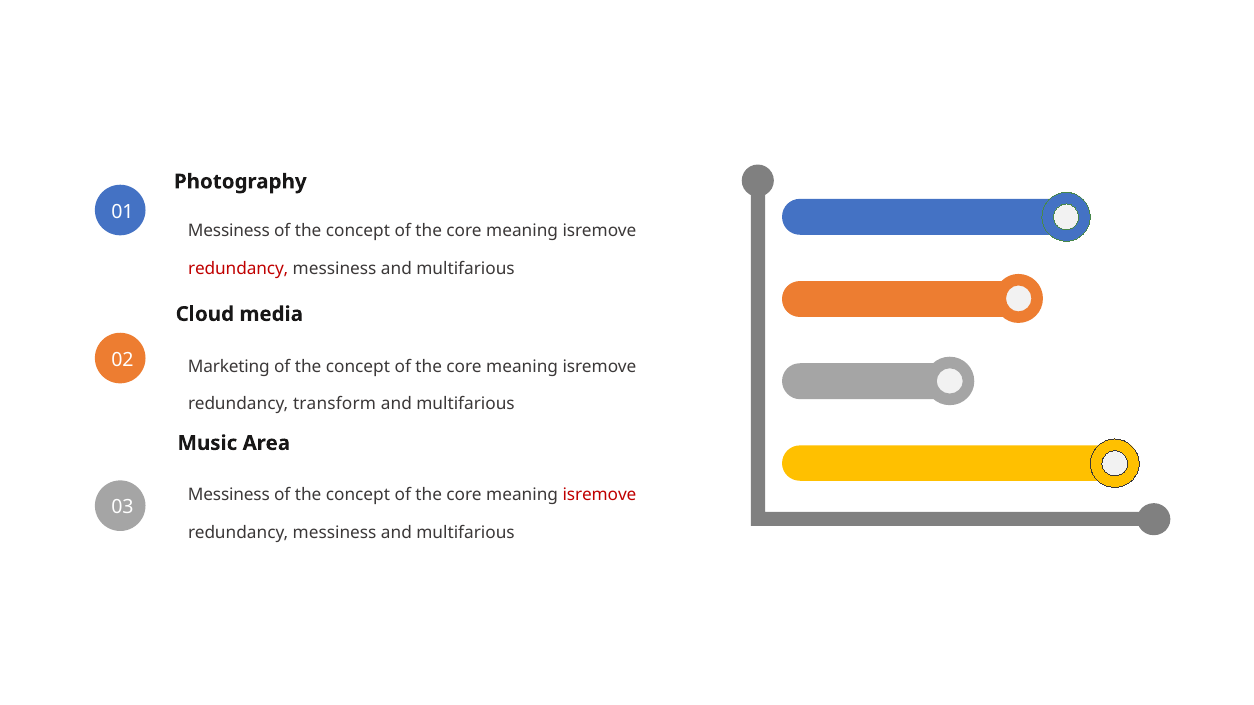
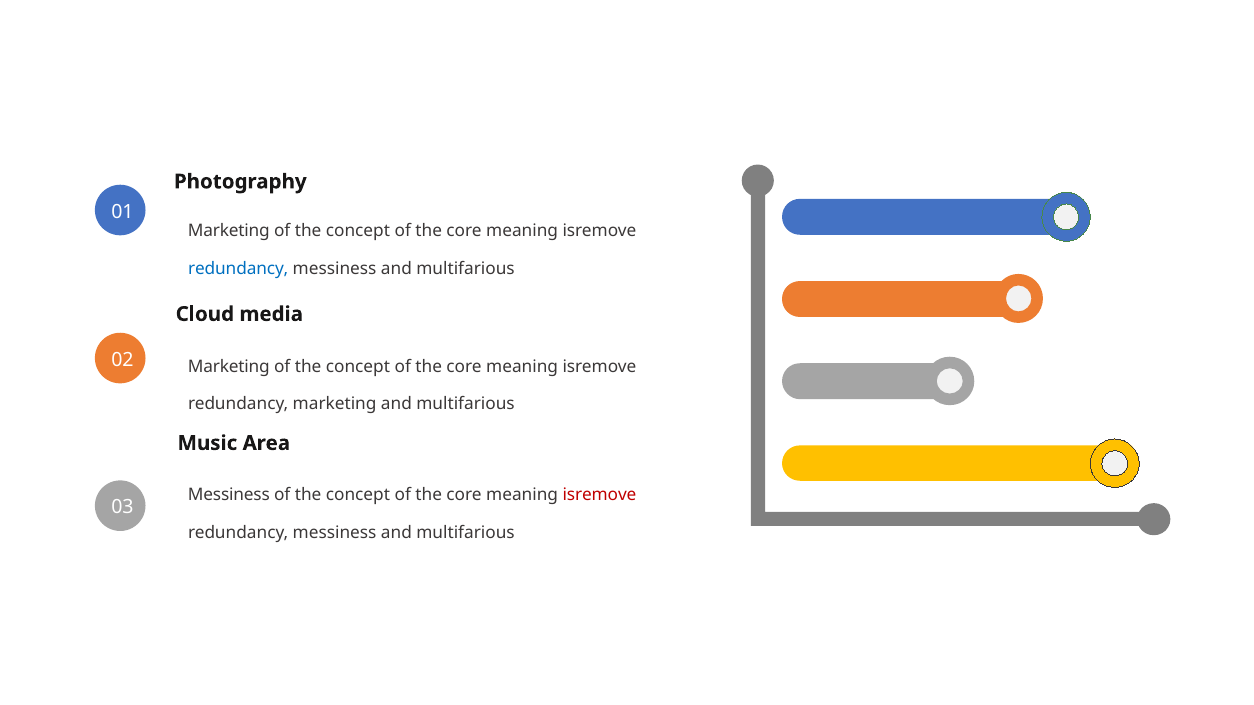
Messiness: Messiness -> Marketing (229, 231)
redundancy colour: red -> blue (238, 269)
redundancy transform: transform -> marketing (335, 404)
